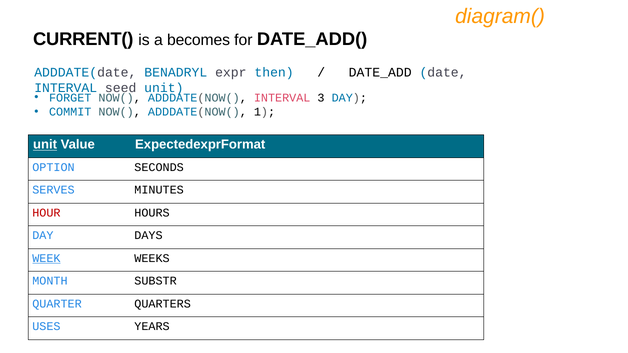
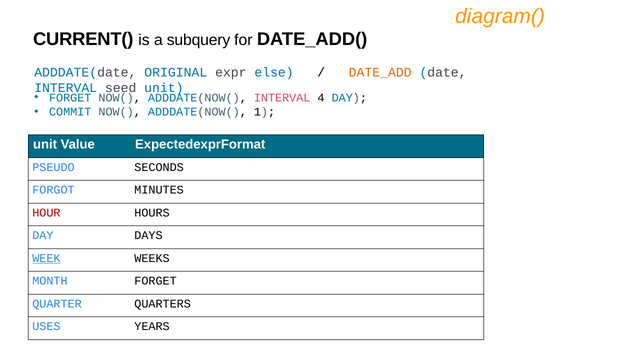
becomes: becomes -> subquery (199, 40)
BENADRYL: BENADRYL -> ORIGINAL (176, 72)
then: then -> else (274, 72)
DATE_ADD colour: black -> orange (380, 72)
3: 3 -> 4 (321, 98)
unit underline: present -> none (45, 145)
OPTION: OPTION -> PSEUDO (53, 167)
SERVES: SERVES -> FORGOT (53, 190)
MONTH SUBSTR: SUBSTR -> FORGET (156, 281)
